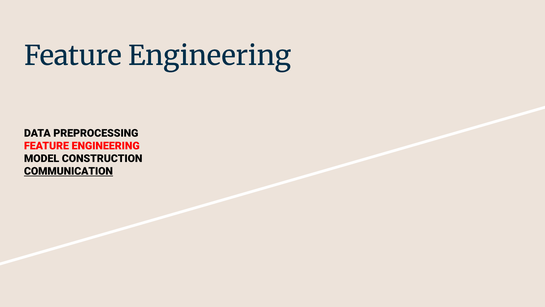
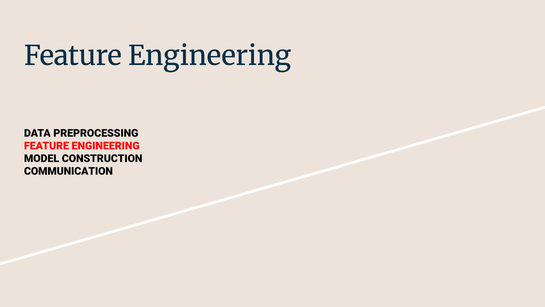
COMMUNICATION underline: present -> none (68, 171)
